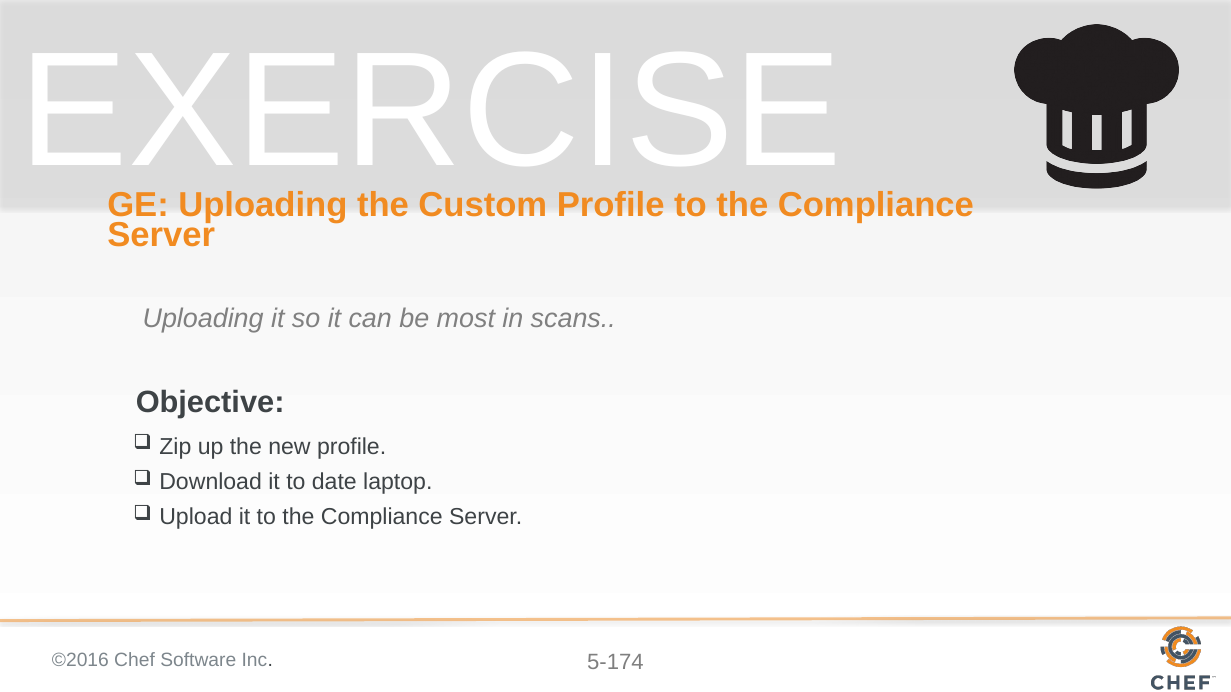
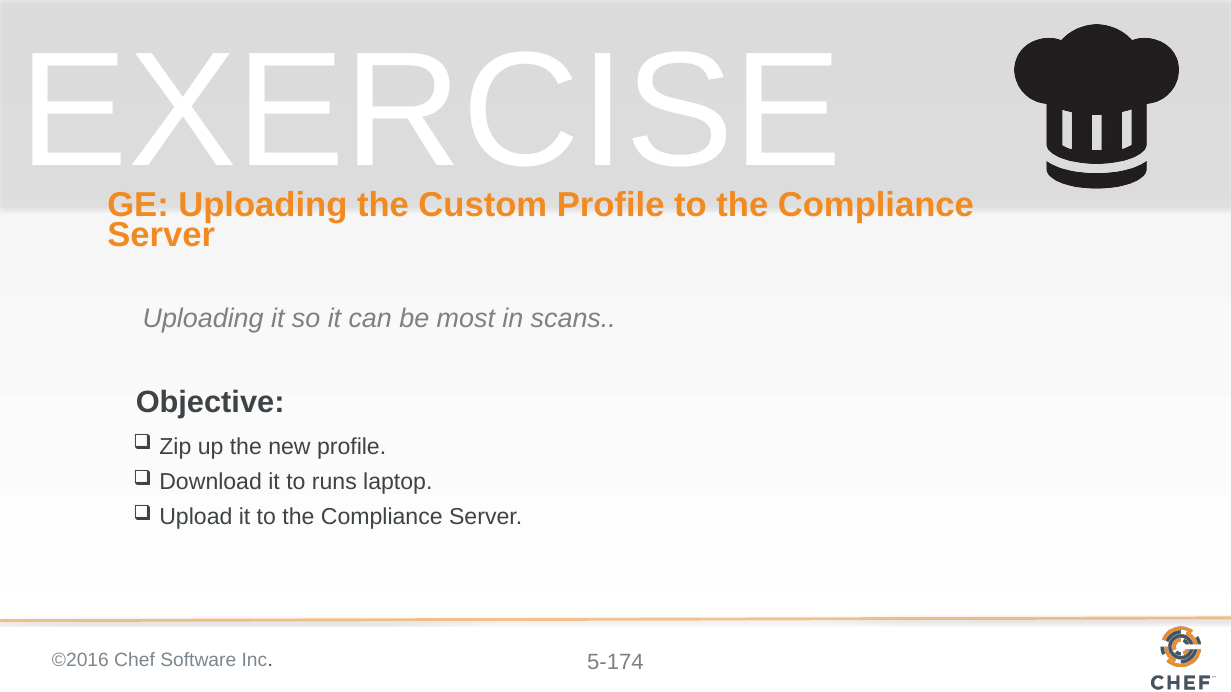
date: date -> runs (334, 482)
